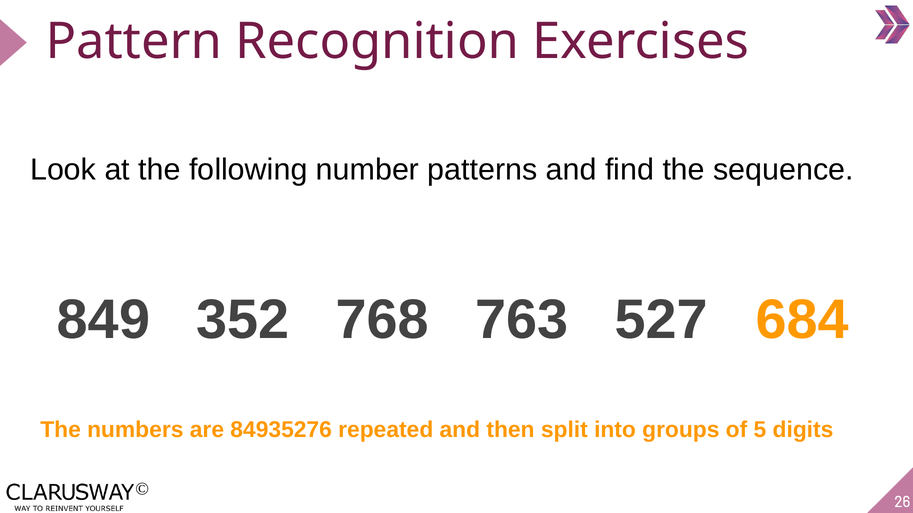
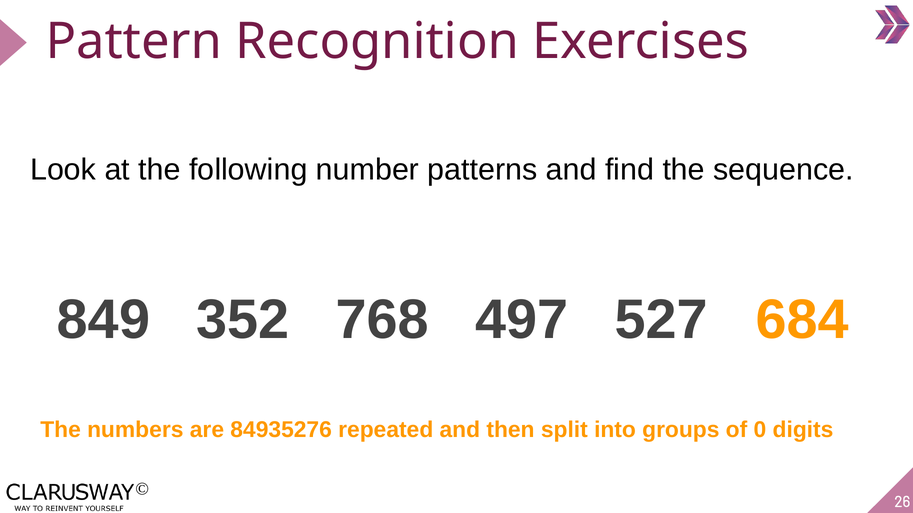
763: 763 -> 497 (522, 320)
5: 5 -> 0 (760, 430)
